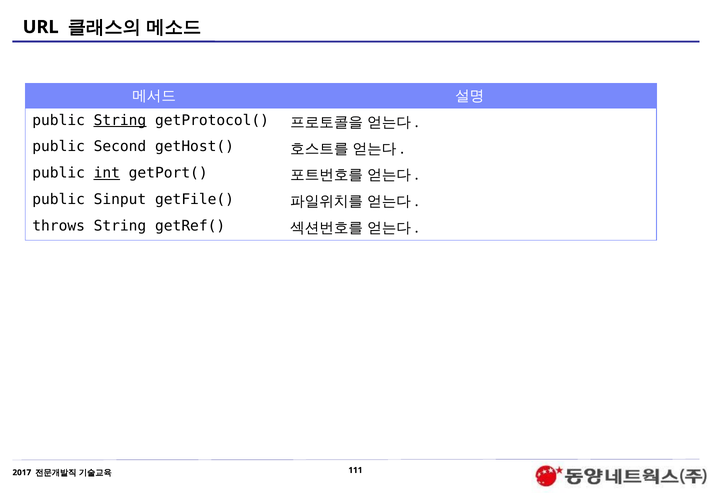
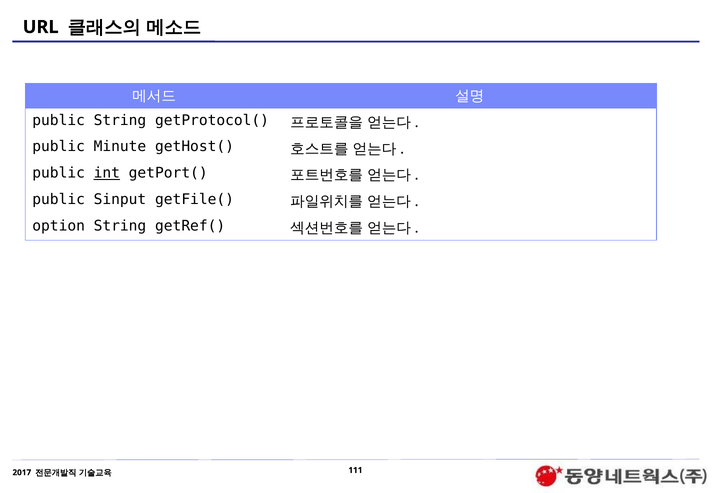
String underline: present -> none (120, 120)
Second: Second -> Minute (120, 147)
throws: throws -> option (59, 226)
